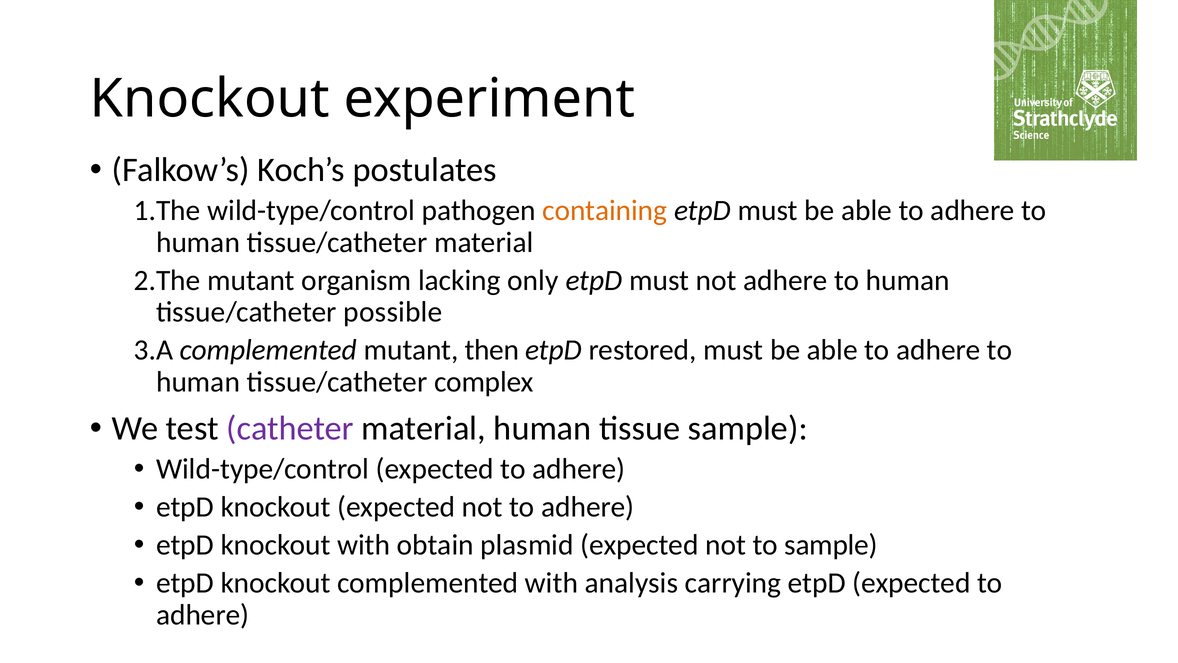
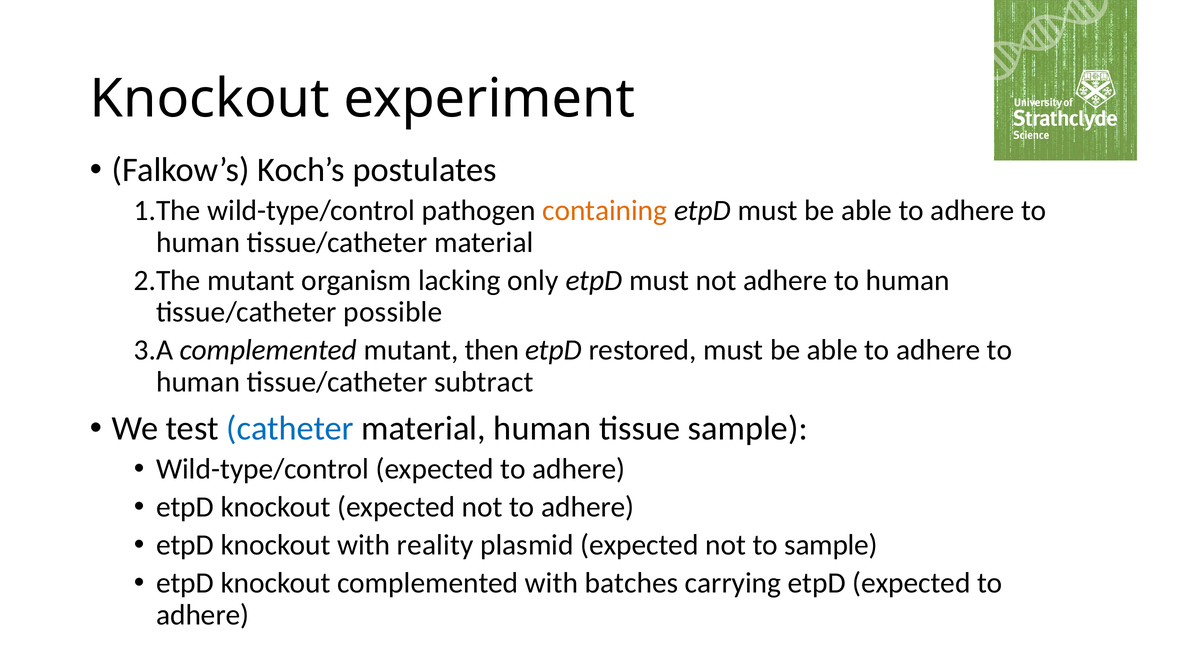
complex: complex -> subtract (484, 382)
catheter colour: purple -> blue (290, 428)
obtain: obtain -> reality (435, 545)
analysis: analysis -> batches (631, 583)
